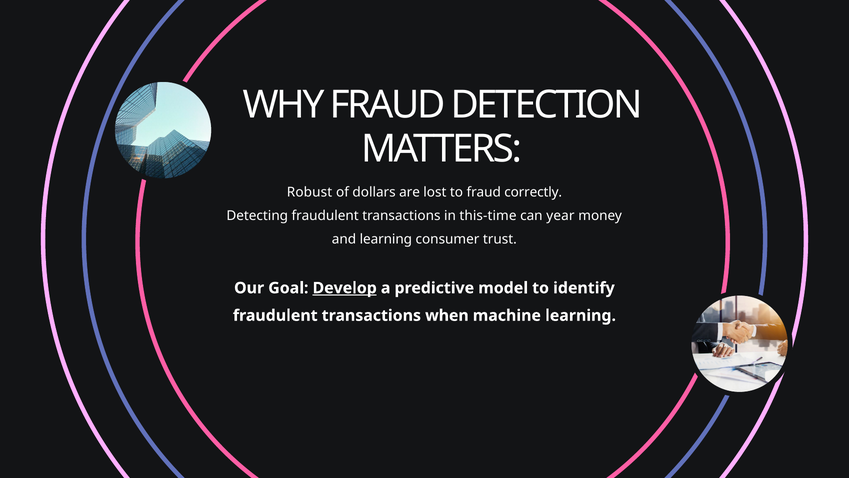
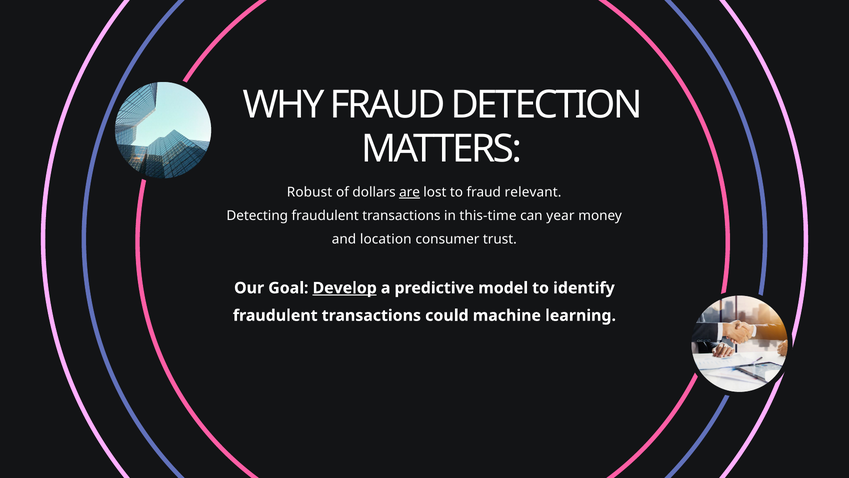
are underline: none -> present (410, 192)
correctly: correctly -> relevant (533, 192)
and learning: learning -> location (386, 239)
when: when -> could (447, 315)
